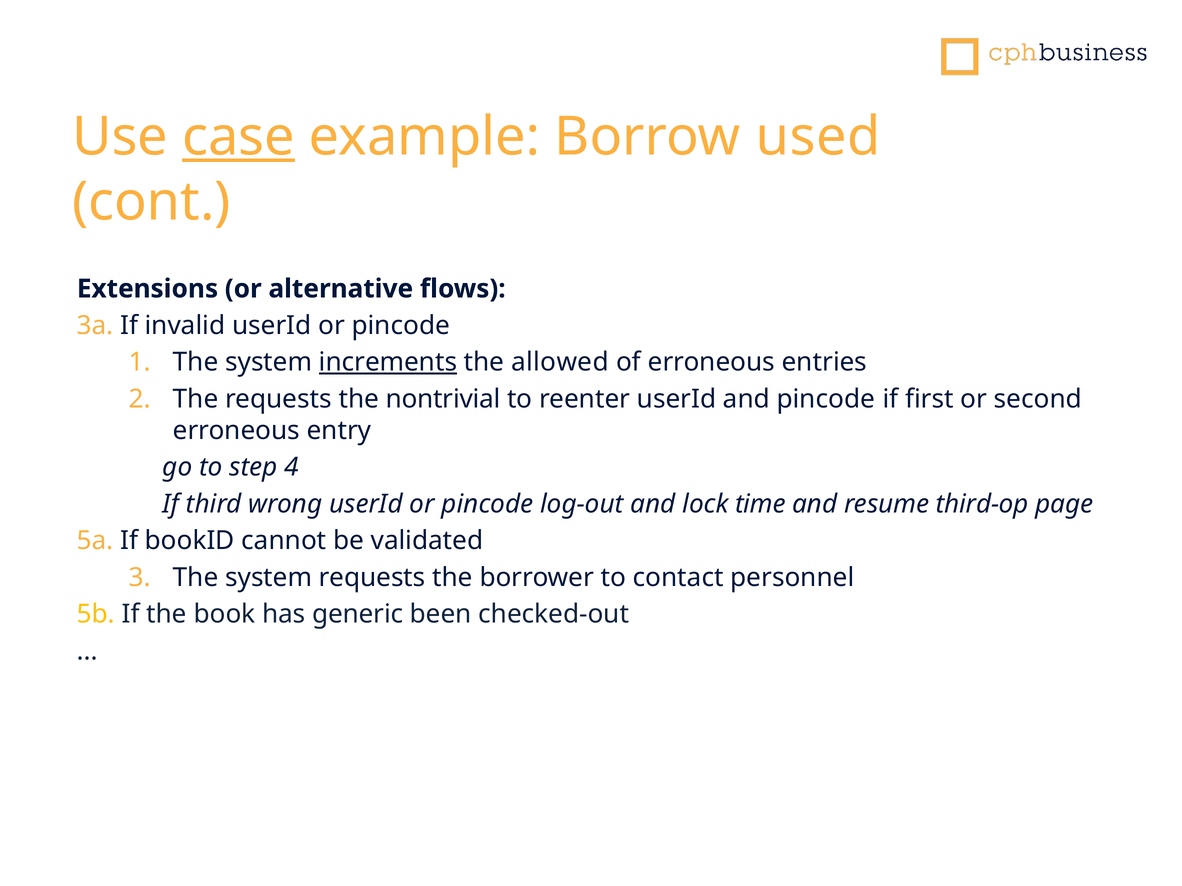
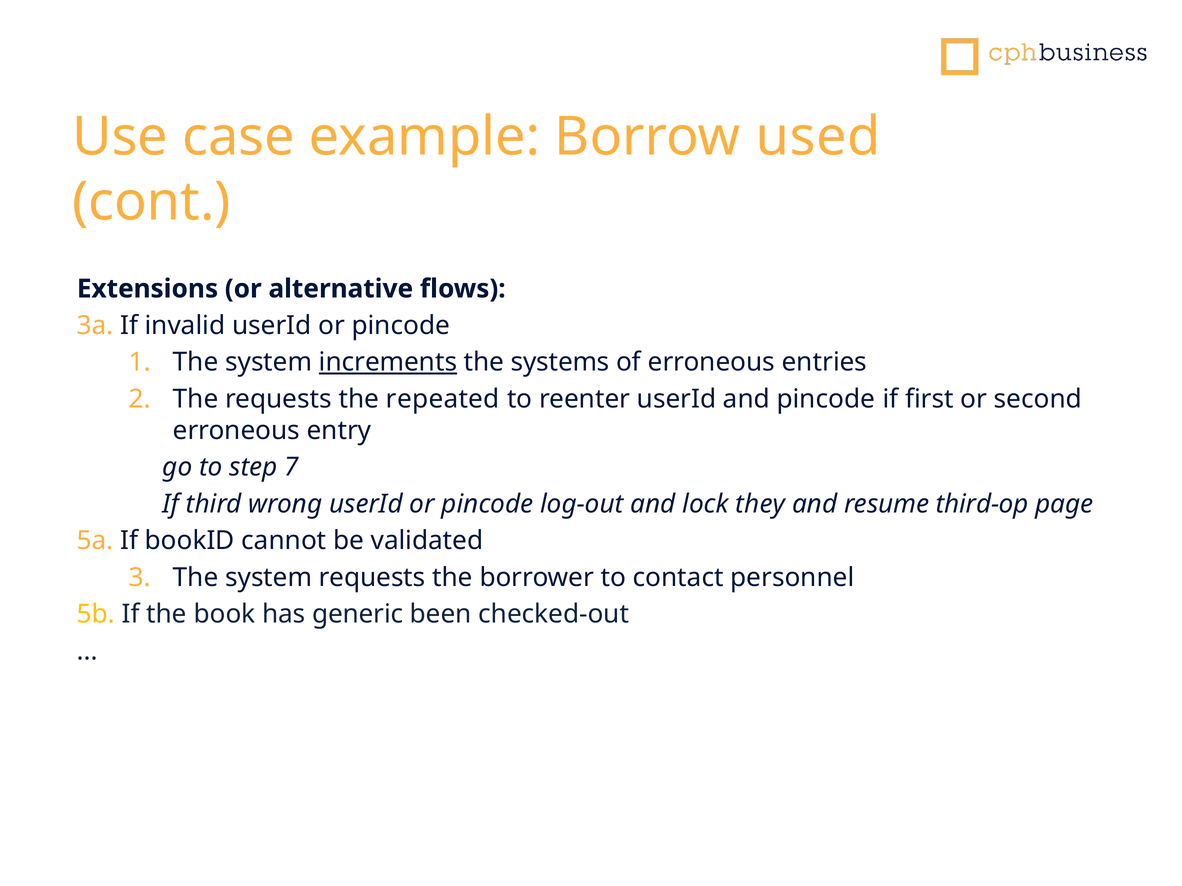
case underline: present -> none (239, 137)
allowed: allowed -> systems (560, 362)
nontrivial: nontrivial -> repeated (443, 399)
4: 4 -> 7 (291, 467)
time: time -> they (760, 504)
